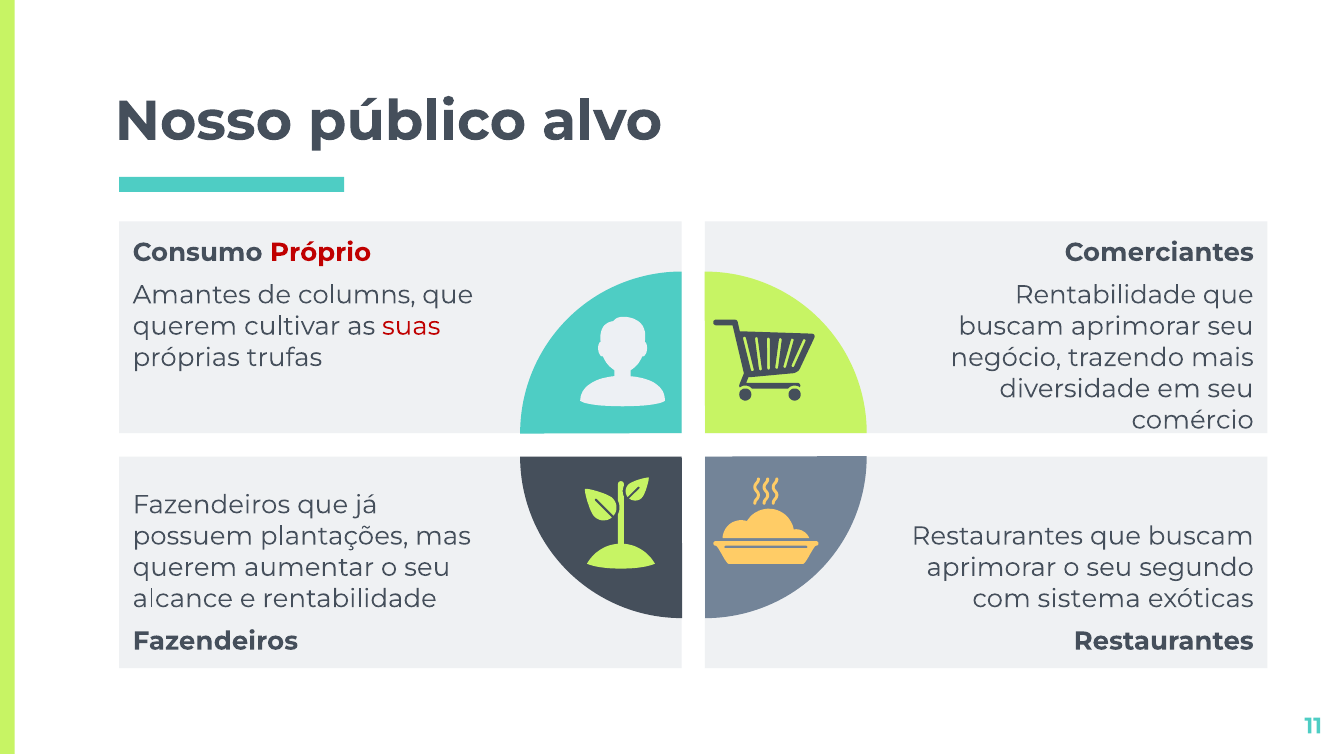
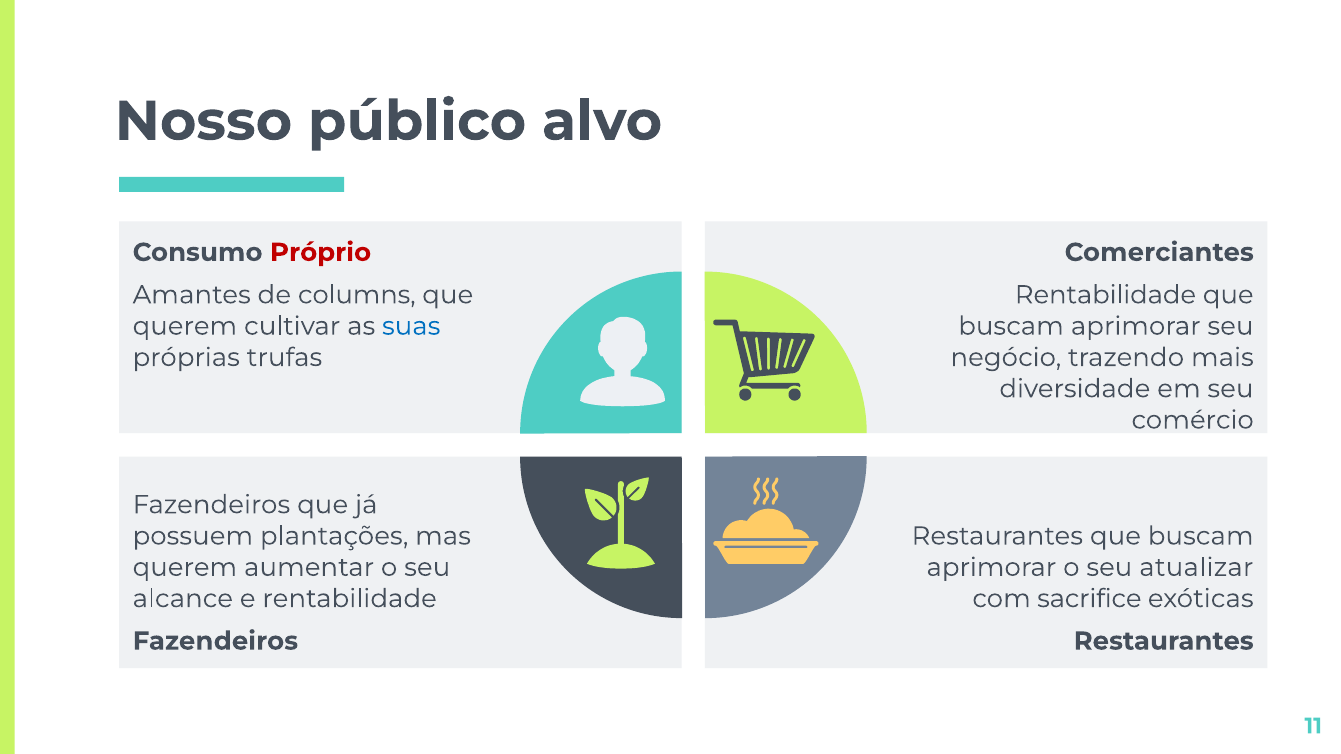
suas colour: red -> blue (411, 326)
segundo: segundo -> atualizar (1196, 568)
sistema: sistema -> sacrifice (1089, 599)
